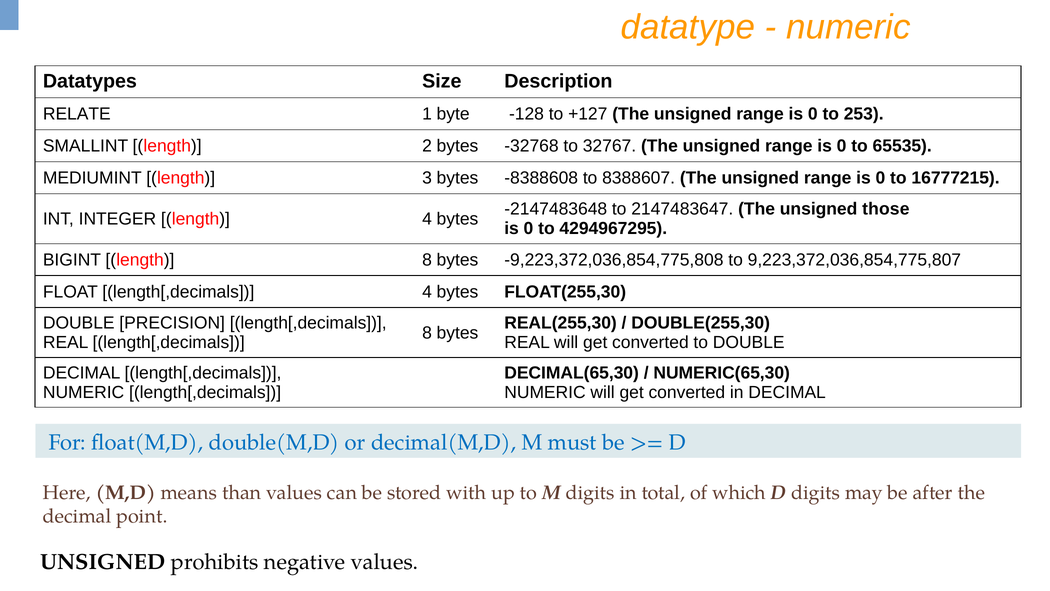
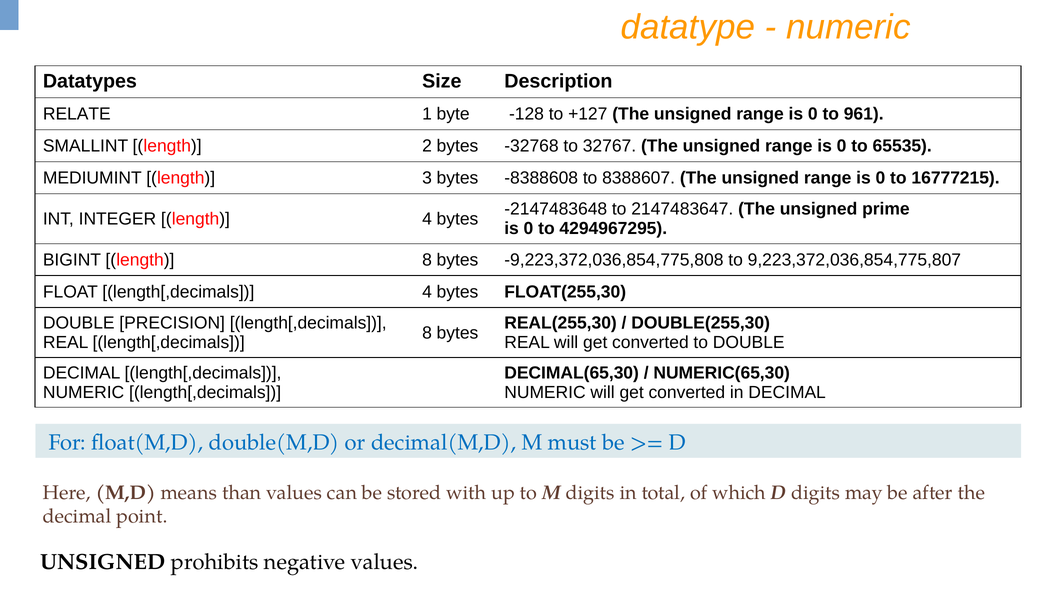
253: 253 -> 961 (864, 114)
those: those -> prime (886, 209)
